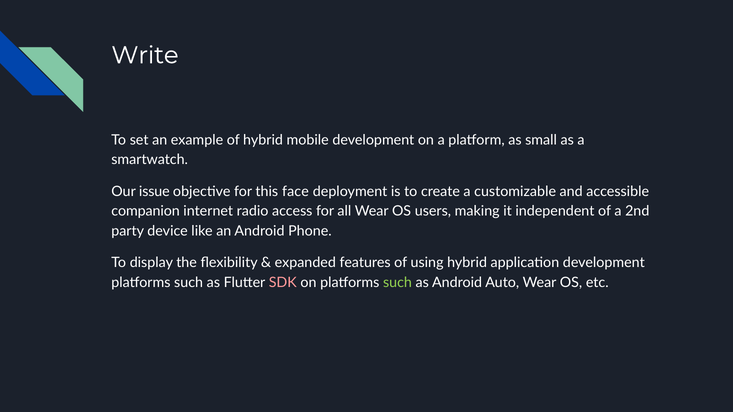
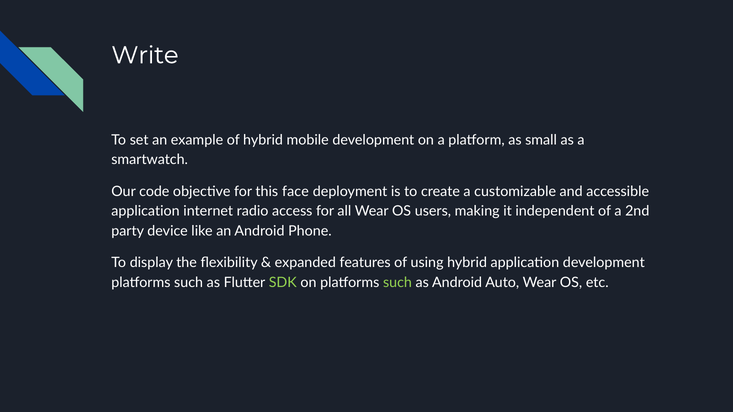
issue: issue -> code (154, 192)
companion: companion -> application (145, 211)
SDK colour: pink -> light green (283, 283)
